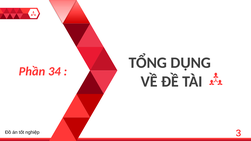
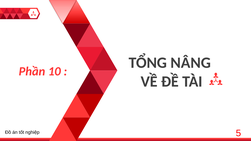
DỤNG: DỤNG -> NÂNG (191, 63)
34: 34 -> 10 (54, 71)
3: 3 -> 5 (238, 133)
